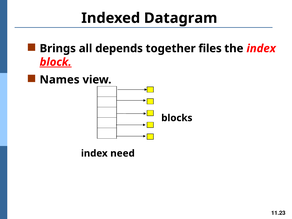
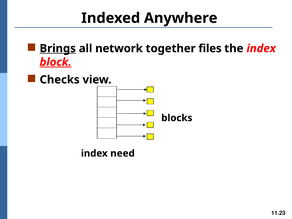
Datagram: Datagram -> Anywhere (181, 18)
Brings underline: none -> present (58, 48)
depends: depends -> network (119, 48)
Names: Names -> Checks (60, 80)
